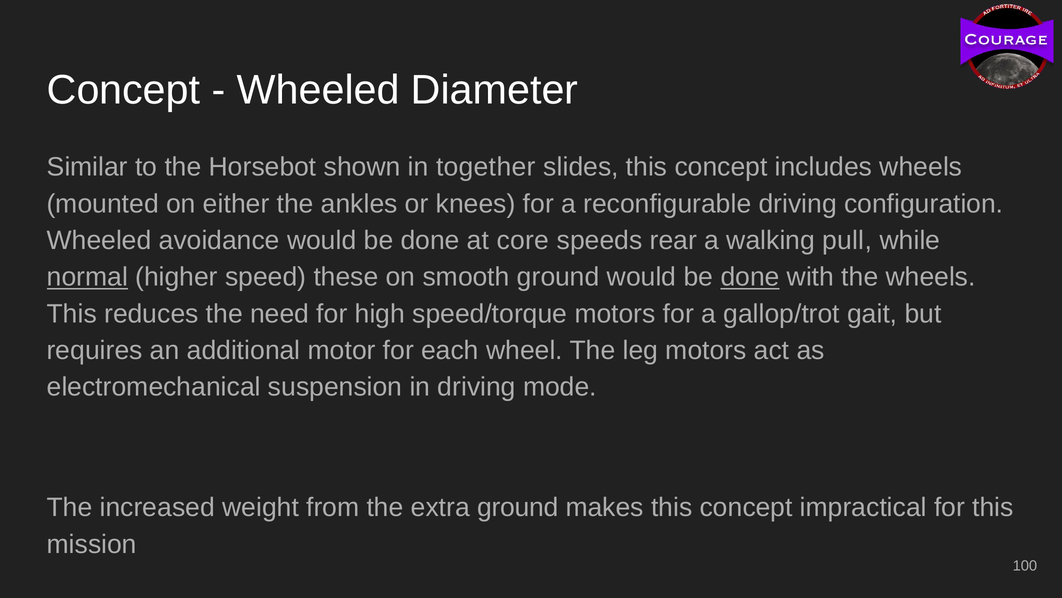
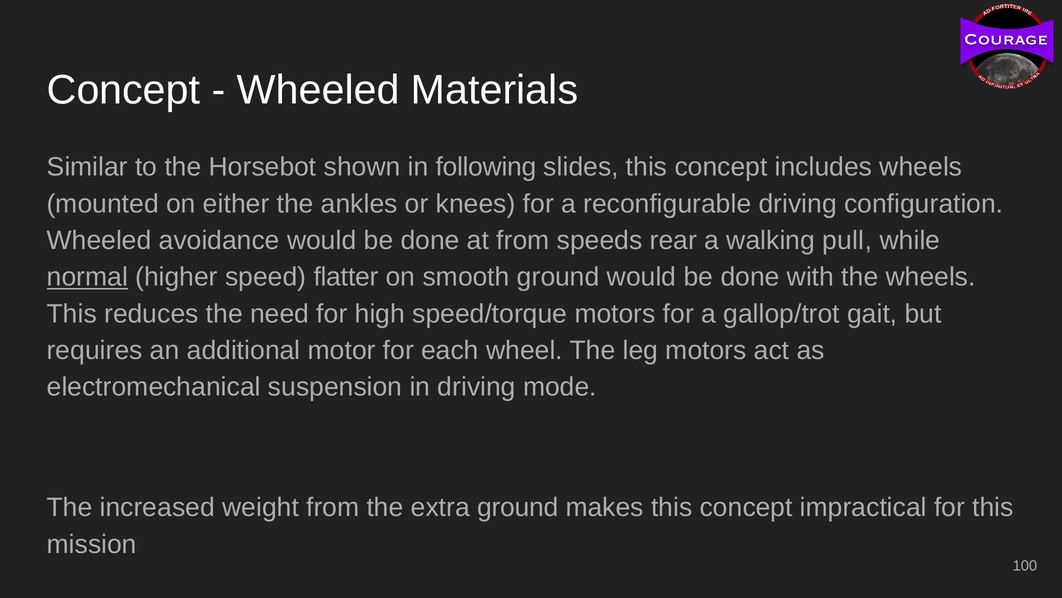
Diameter: Diameter -> Materials (495, 90)
together: together -> following (486, 167)
at core: core -> from (523, 240)
these: these -> flatter (346, 277)
done underline: present -> none (750, 277)
